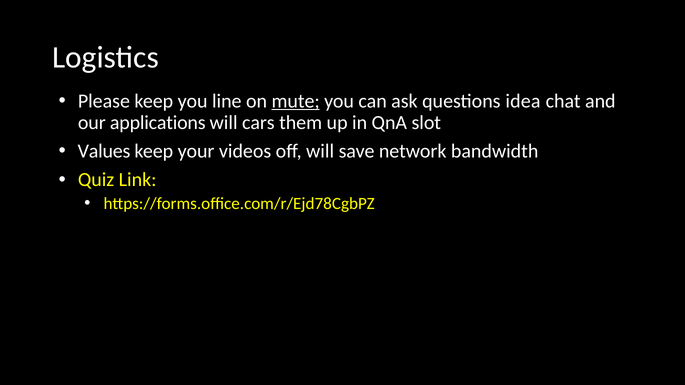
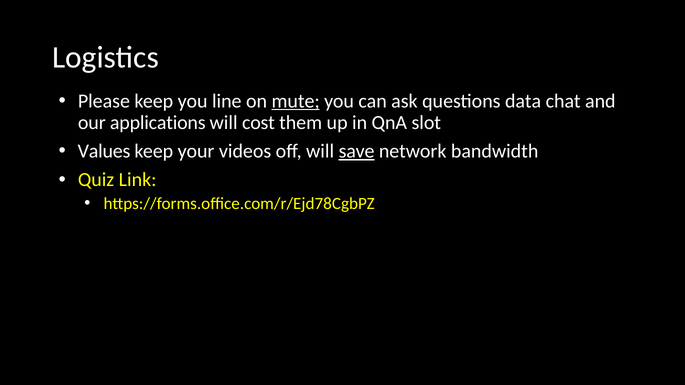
idea: idea -> data (523, 101)
cars: cars -> cost (258, 123)
save underline: none -> present (357, 151)
